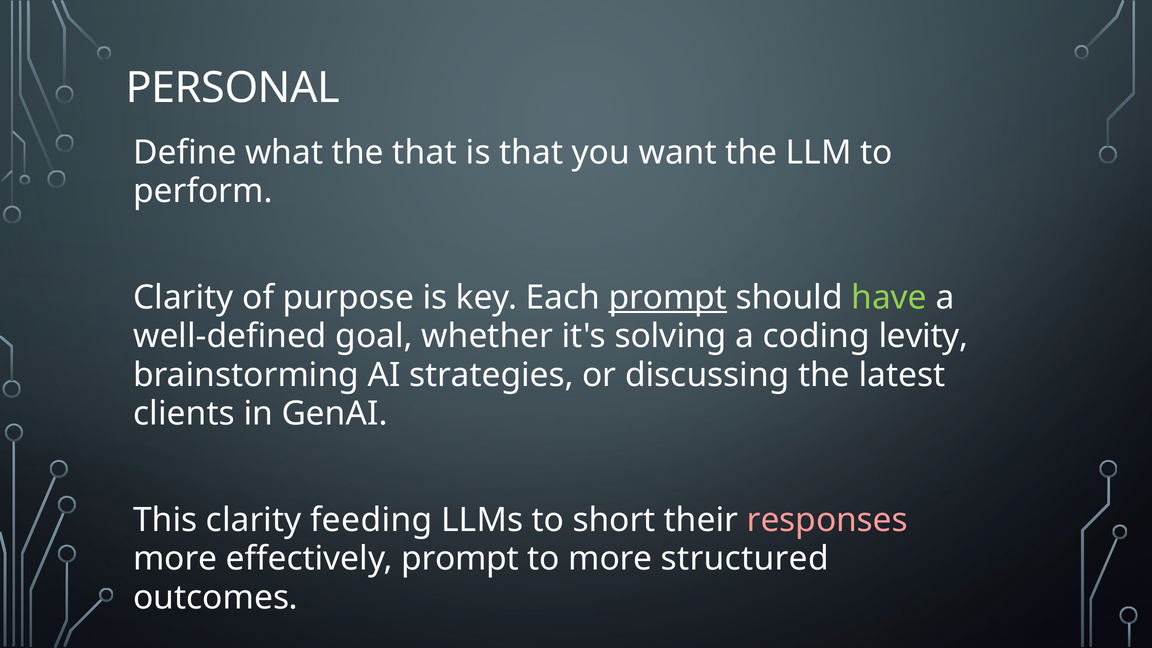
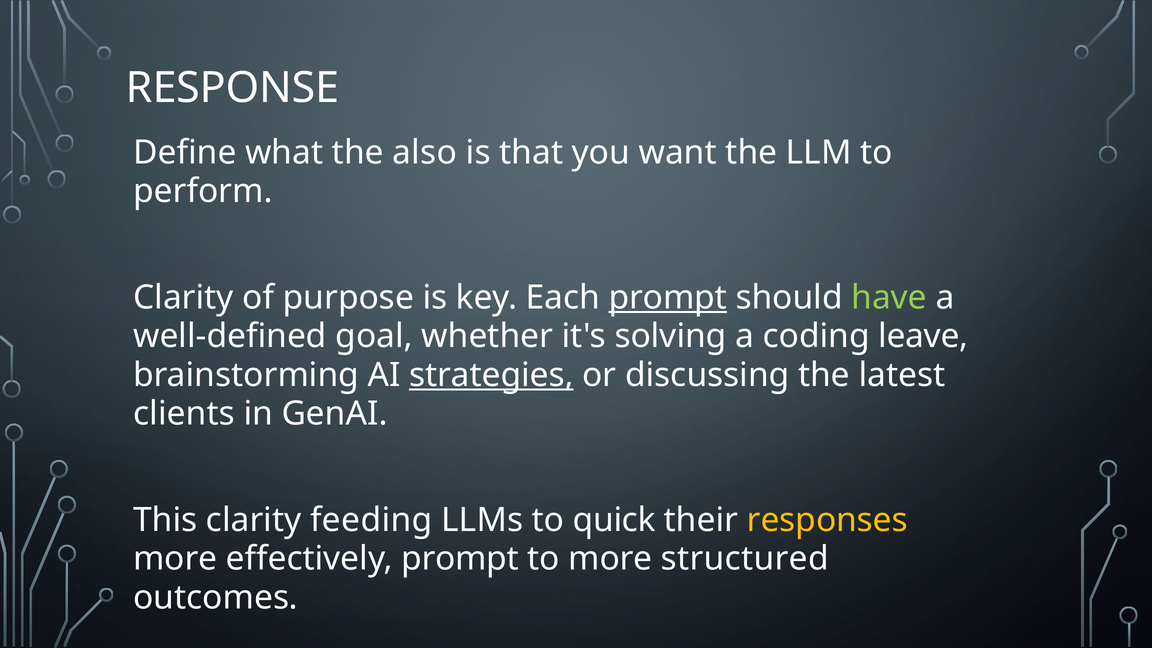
PERSONAL: PERSONAL -> RESPONSE (233, 88)
the that: that -> also (425, 153)
levity: levity -> leave (923, 336)
strategies underline: none -> present (491, 375)
short: short -> quick (614, 520)
responses colour: pink -> yellow (827, 520)
